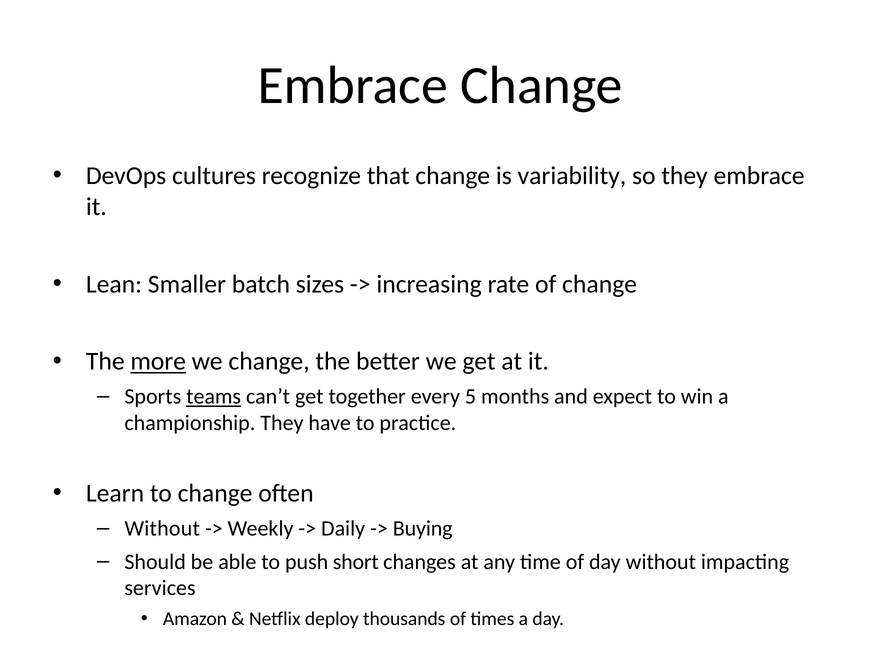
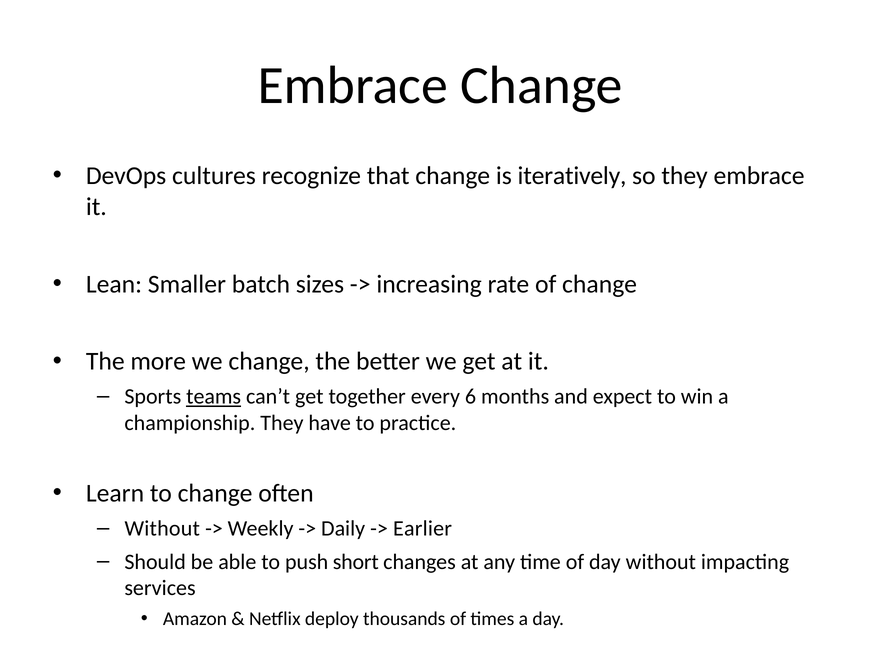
variability: variability -> iteratively (572, 176)
more underline: present -> none (158, 361)
5: 5 -> 6 (471, 397)
Buying: Buying -> Earlier (423, 528)
